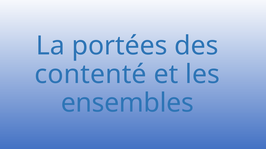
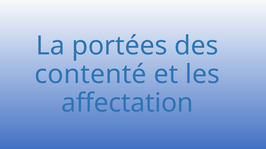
ensembles: ensembles -> affectation (127, 103)
